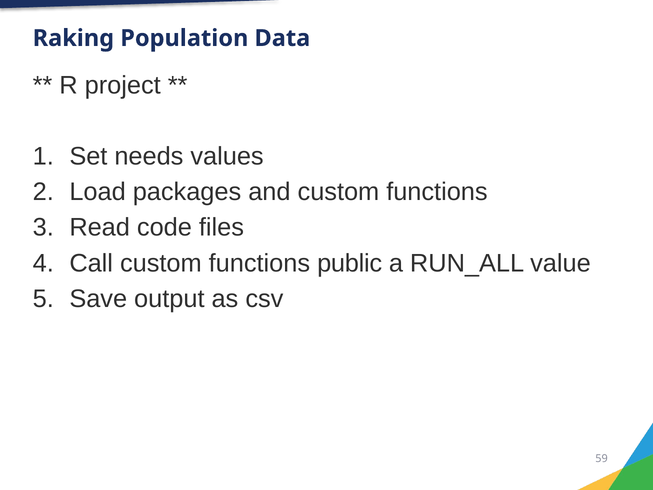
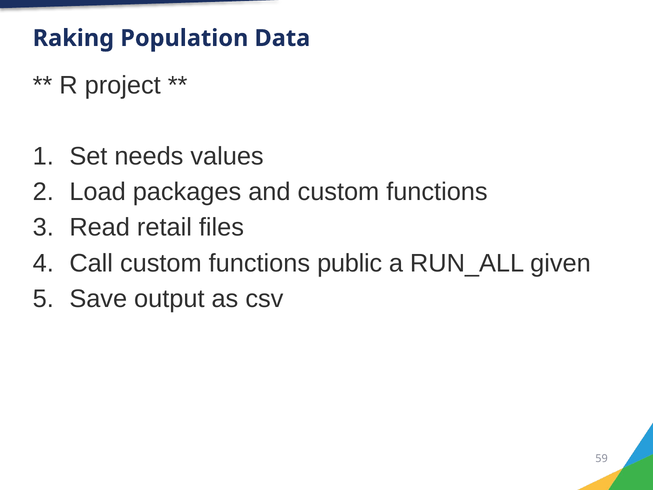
code: code -> retail (164, 227)
value: value -> given (560, 263)
